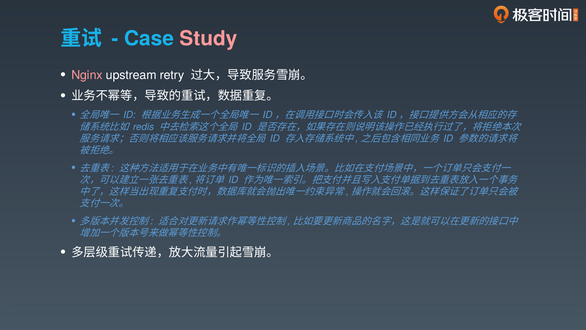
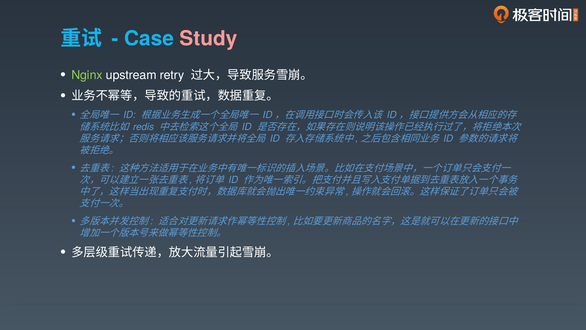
Nginx colour: pink -> light green (87, 75)
